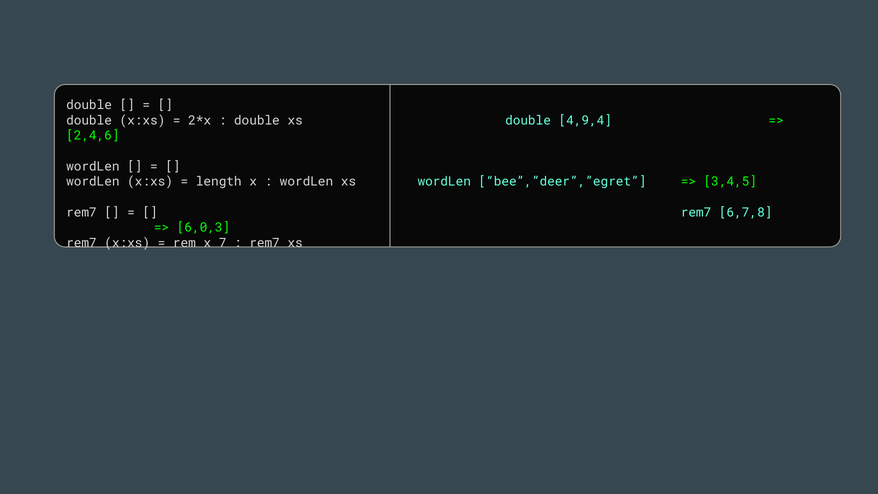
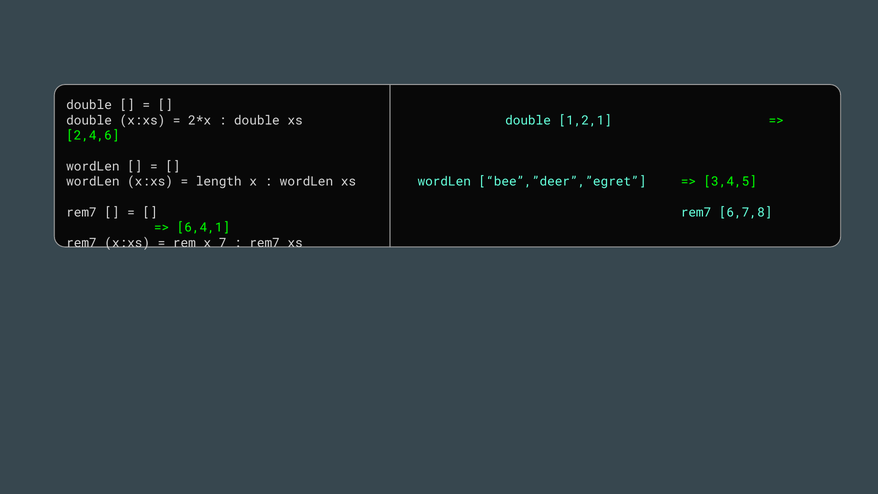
4,9,4: 4,9,4 -> 1,2,1 (585, 120)
6,0,3: 6,0,3 -> 6,4,1 (204, 228)
